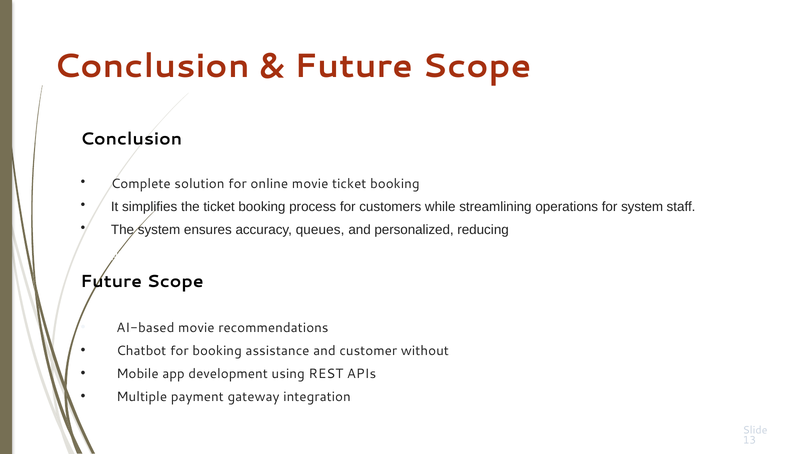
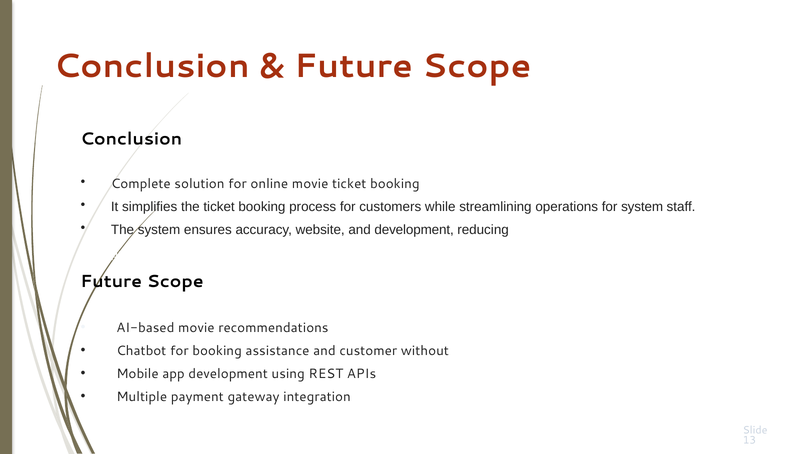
queues: queues -> website (320, 230)
and personalized: personalized -> development (414, 230)
